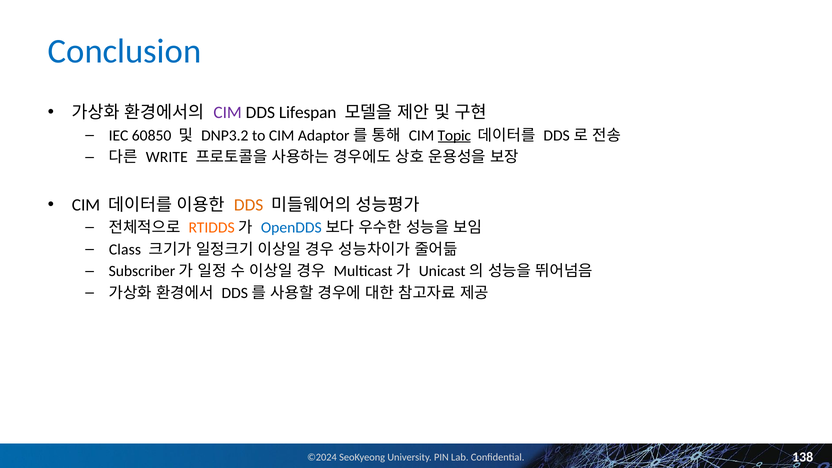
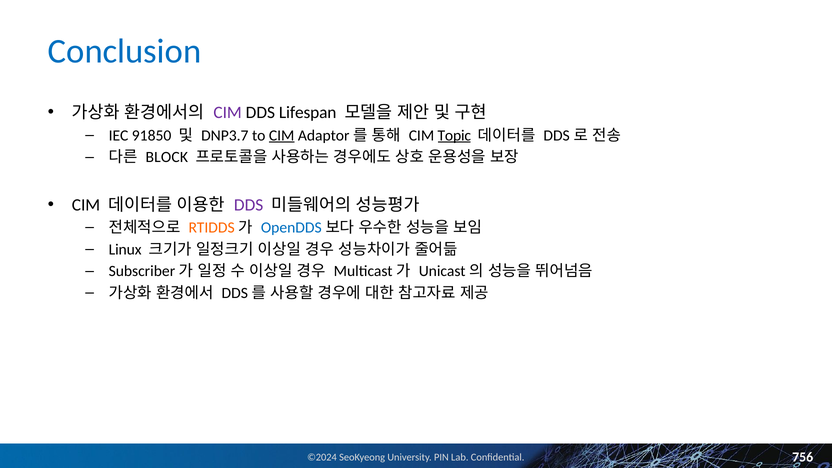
60850: 60850 -> 91850 (152, 135)
DNP3.2: DNP3.2 -> DNP3.7 (225, 135)
CIM underline: none -> present (282, 135)
WRITE: WRITE -> BLOCK (167, 157)
DDS colour: orange -> purple (249, 205)
Class: Class -> Linux (125, 249)
138: 138 -> 756 (803, 457)
